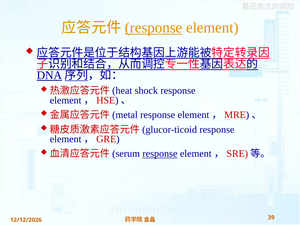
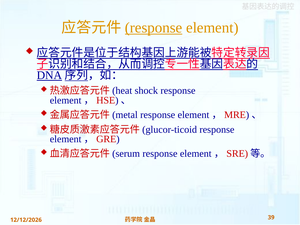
response underline: present -> none (160, 154)
